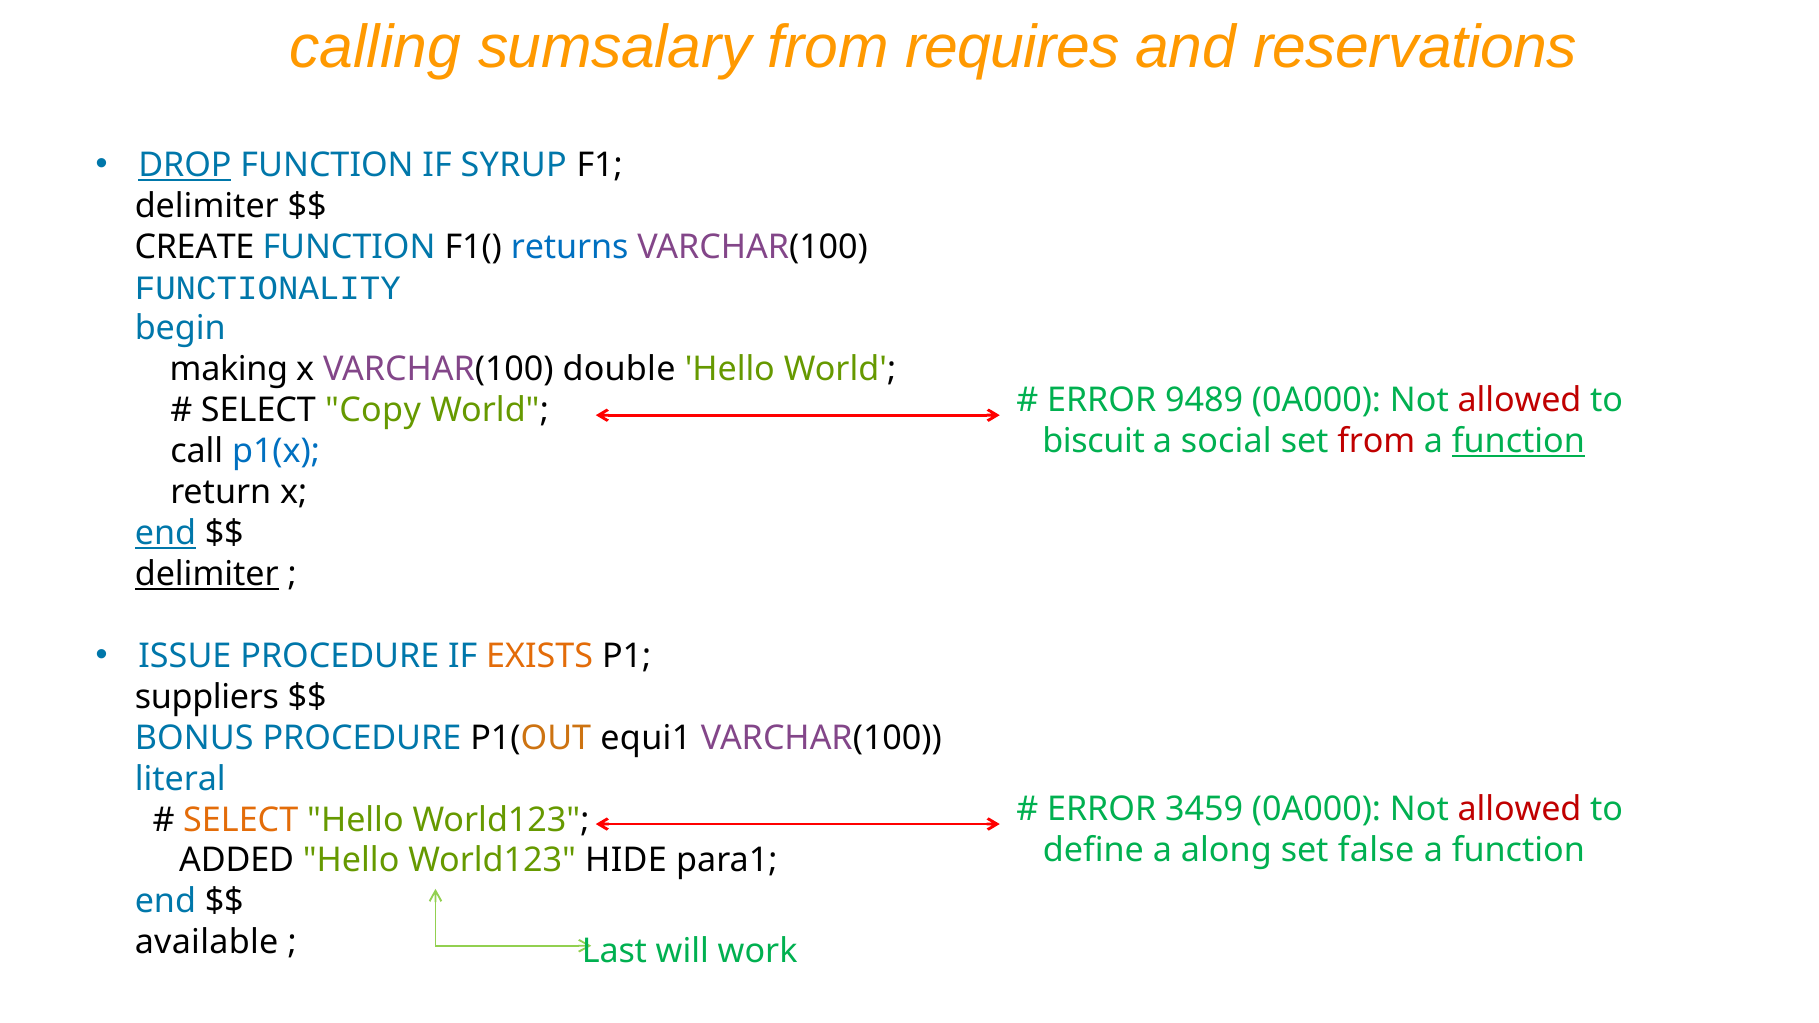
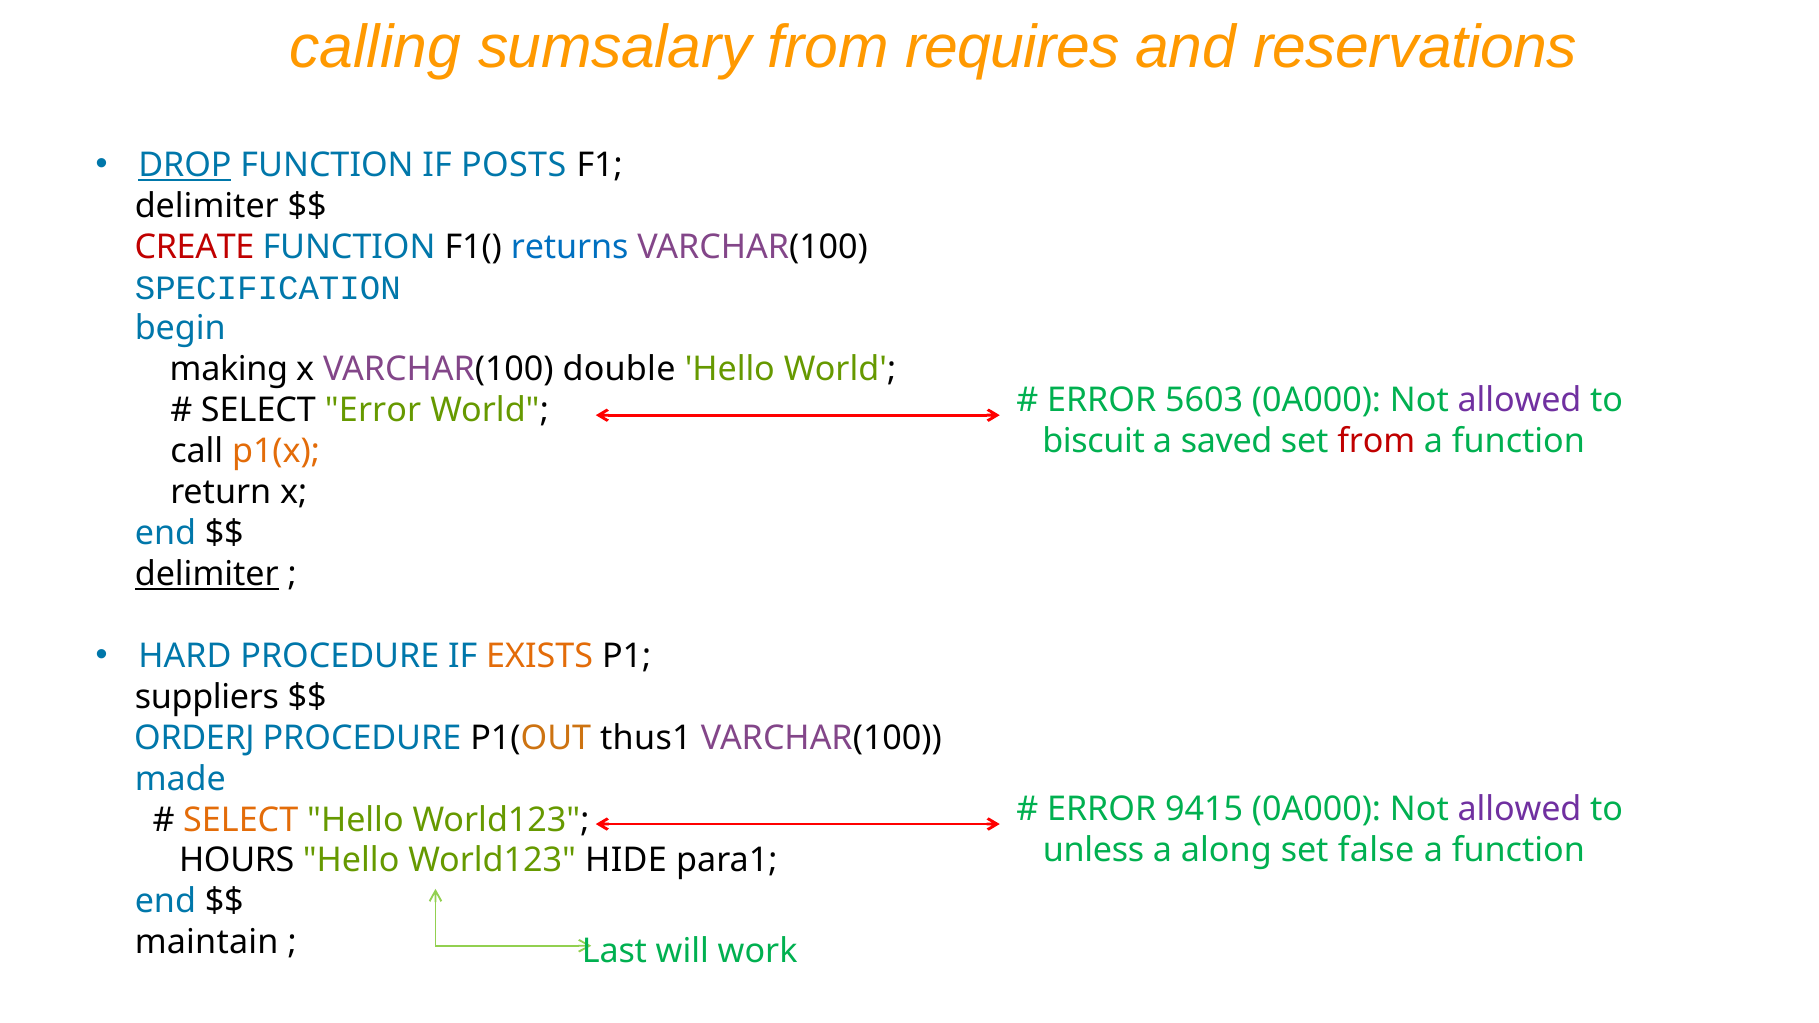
SYRUP: SYRUP -> POSTS (514, 165)
CREATE colour: black -> red (194, 247)
FUNCTIONALITY: FUNCTIONALITY -> SPECIFICATION (268, 288)
9489: 9489 -> 5603 (1204, 401)
allowed colour: red -> purple (1520, 401)
SELECT Copy: Copy -> Error (373, 411)
social: social -> saved (1227, 442)
function underline: present -> none (1518, 442)
p1(x colour: blue -> orange (276, 452)
end underline: present -> none (165, 533)
ISSUE: ISSUE -> HARD (185, 656)
BONUS: BONUS -> ORDERJ (194, 738)
equi1: equi1 -> thus1 (646, 738)
literal: literal -> made (180, 779)
3459: 3459 -> 9415 (1204, 810)
allowed colour: red -> purple (1520, 810)
define: define -> unless (1094, 851)
ADDED: ADDED -> HOURS (237, 861)
available: available -> maintain (207, 943)
